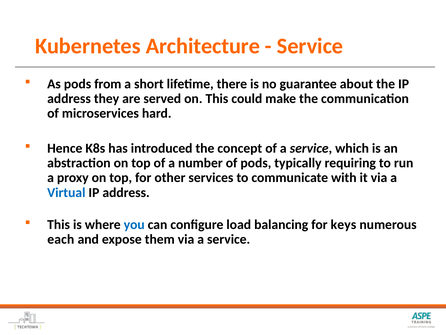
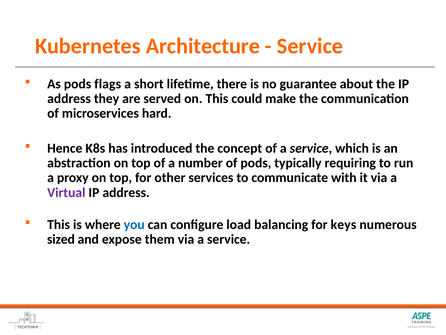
from: from -> flags (108, 84)
Virtual colour: blue -> purple (66, 192)
each: each -> sized (61, 239)
